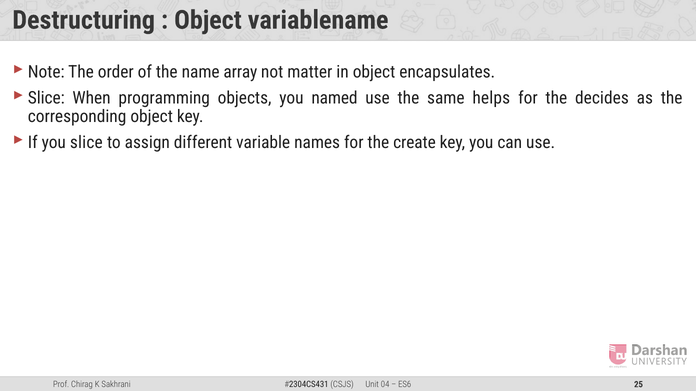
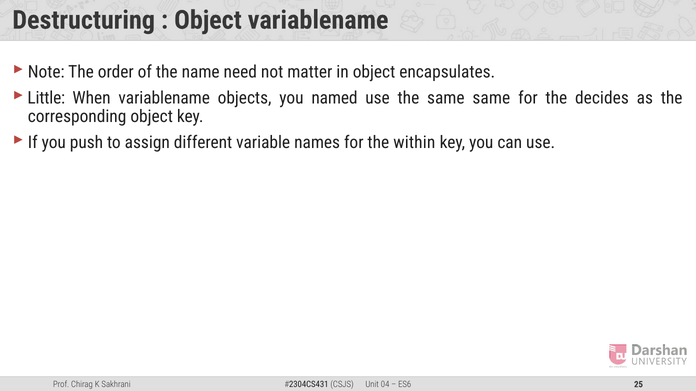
array: array -> need (240, 72)
Slice: Slice -> Little (46, 98)
When programming: programming -> variablename (164, 98)
same helps: helps -> same (491, 98)
you slice: slice -> push (86, 143)
create: create -> within (414, 143)
